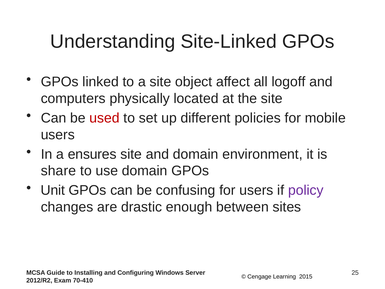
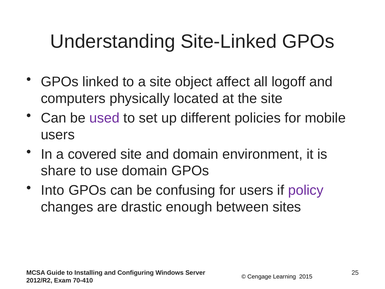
used colour: red -> purple (105, 118)
ensures: ensures -> covered (92, 154)
Unit: Unit -> Into (53, 190)
